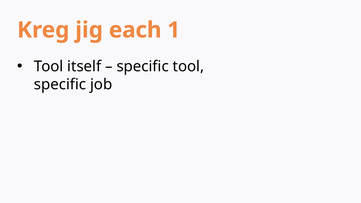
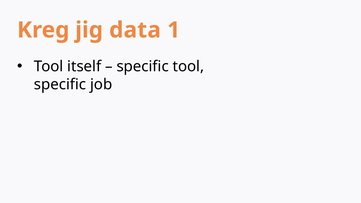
each: each -> data (135, 30)
